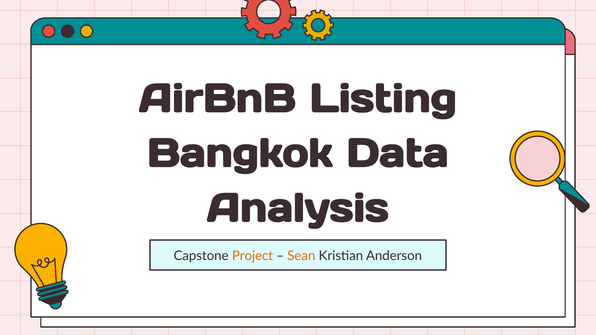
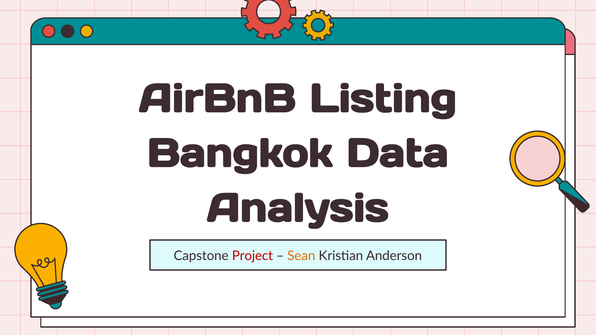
Project colour: orange -> red (252, 256)
